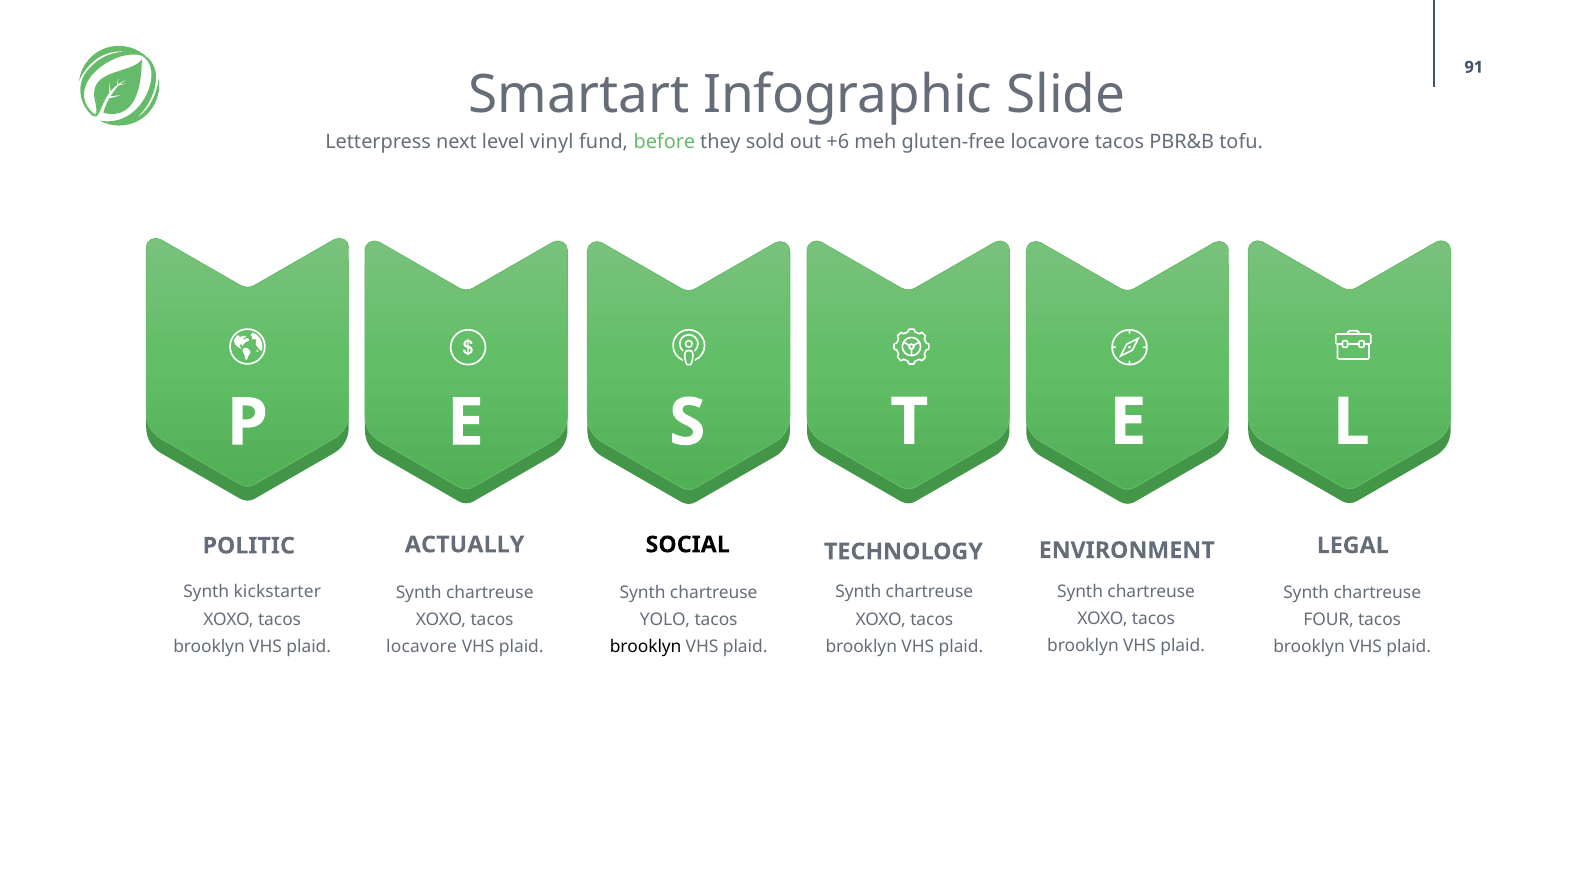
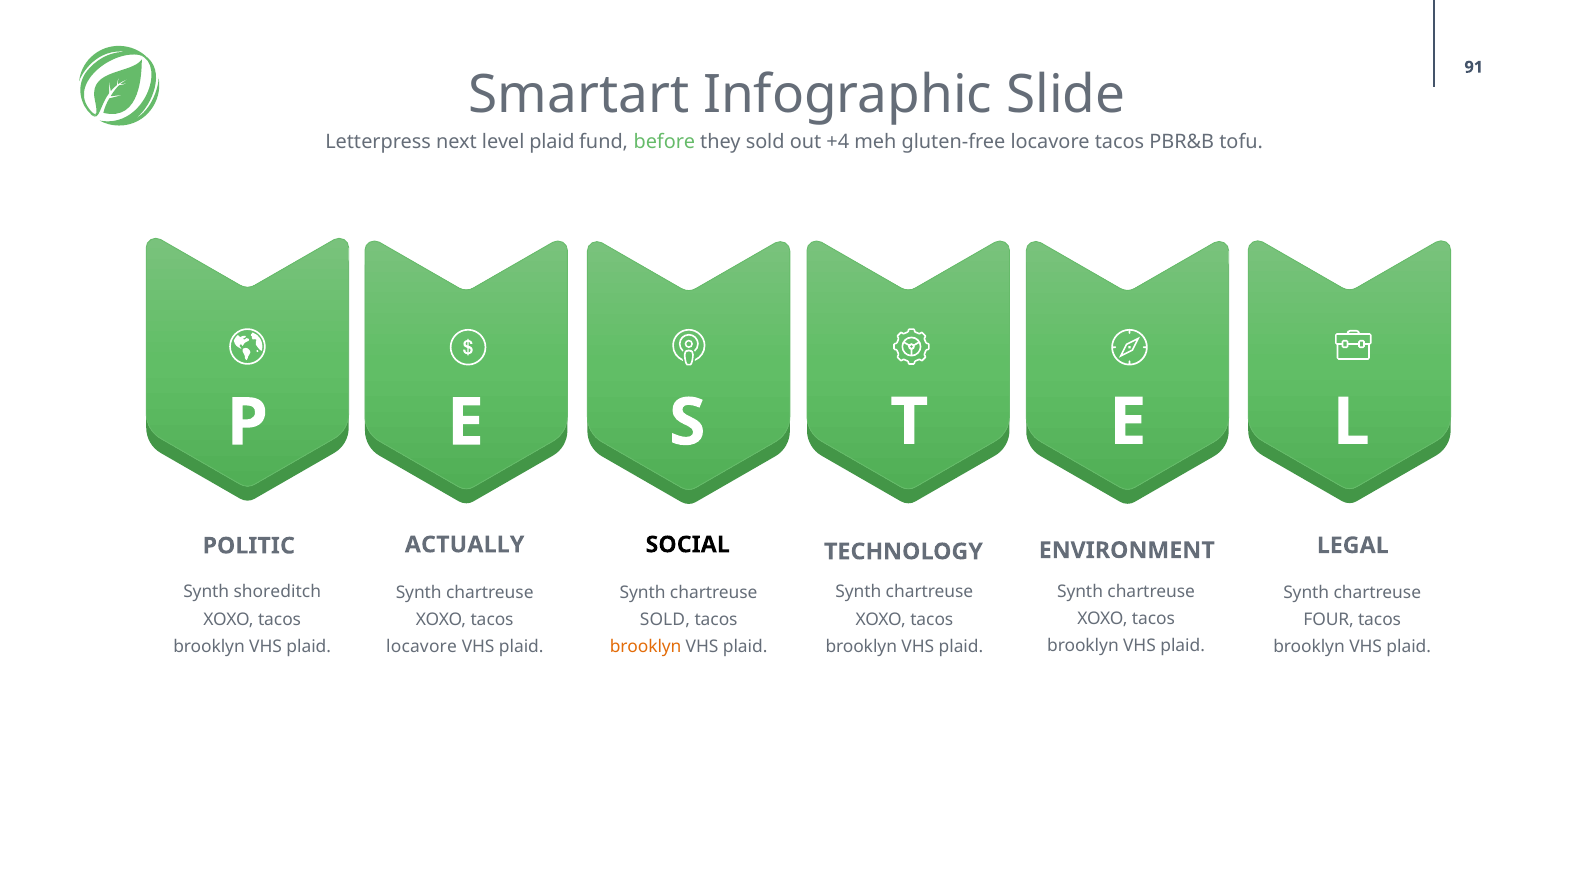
level vinyl: vinyl -> plaid (552, 142)
+6: +6 -> +4 (838, 142)
kickstarter: kickstarter -> shoreditch (277, 592)
YOLO: YOLO -> SOLD (665, 620)
brooklyn colour: black -> orange (646, 647)
